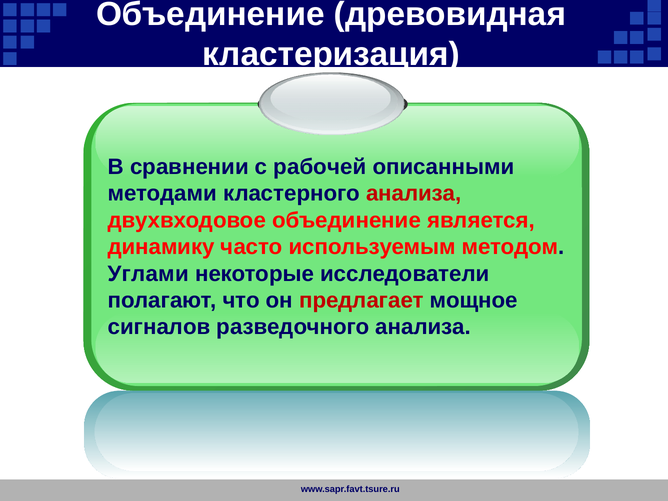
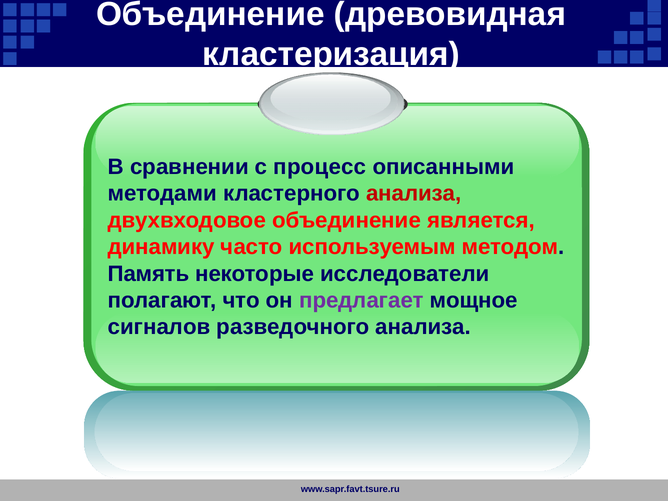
рабочей: рабочей -> процесс (320, 167)
Углами: Углами -> Память (149, 274)
предлагает colour: red -> purple (361, 300)
